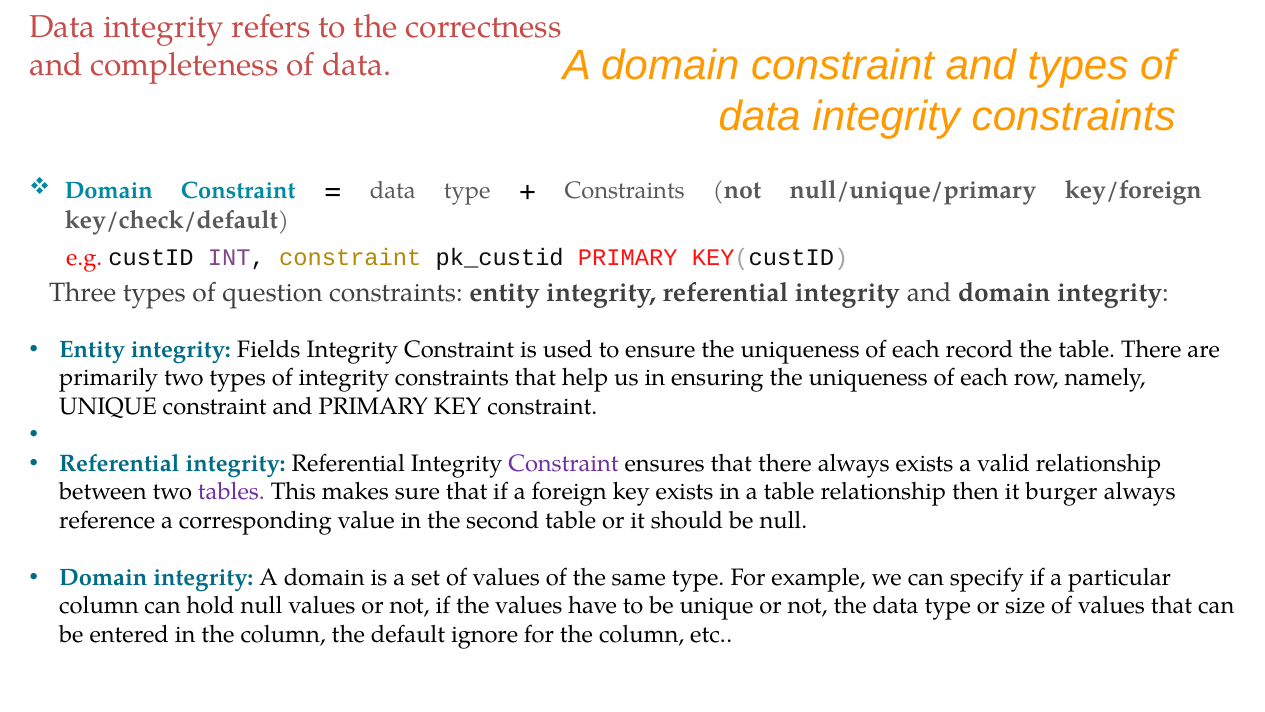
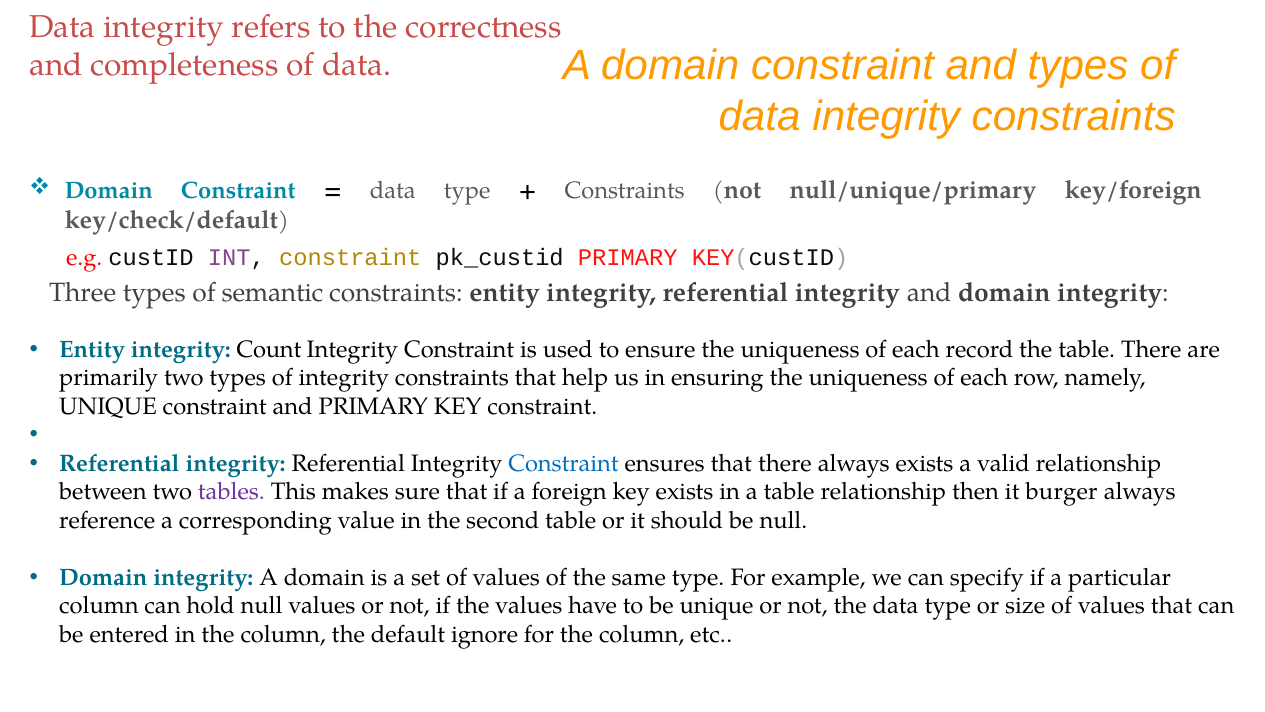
question: question -> semantic (273, 293)
Fields: Fields -> Count (269, 349)
Constraint colour: purple -> blue (563, 463)
